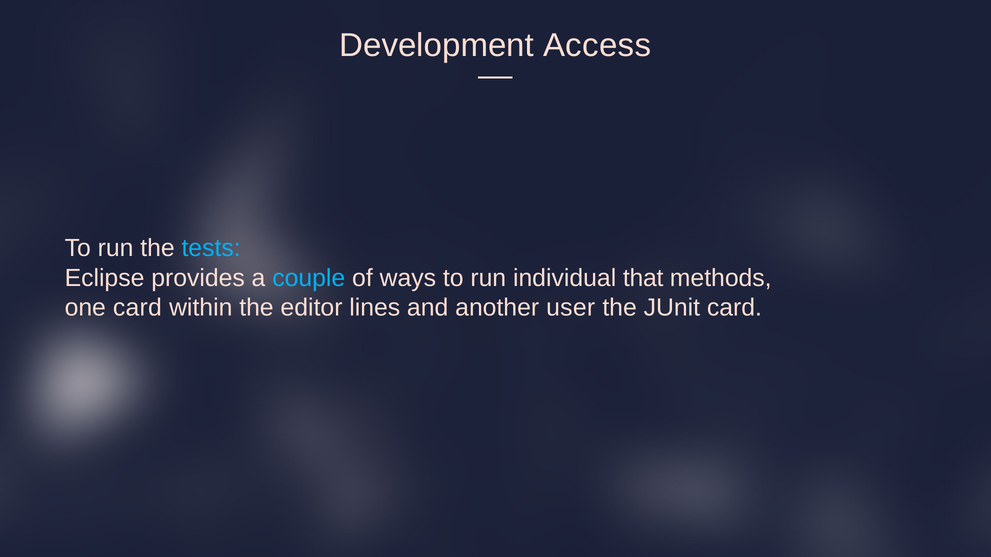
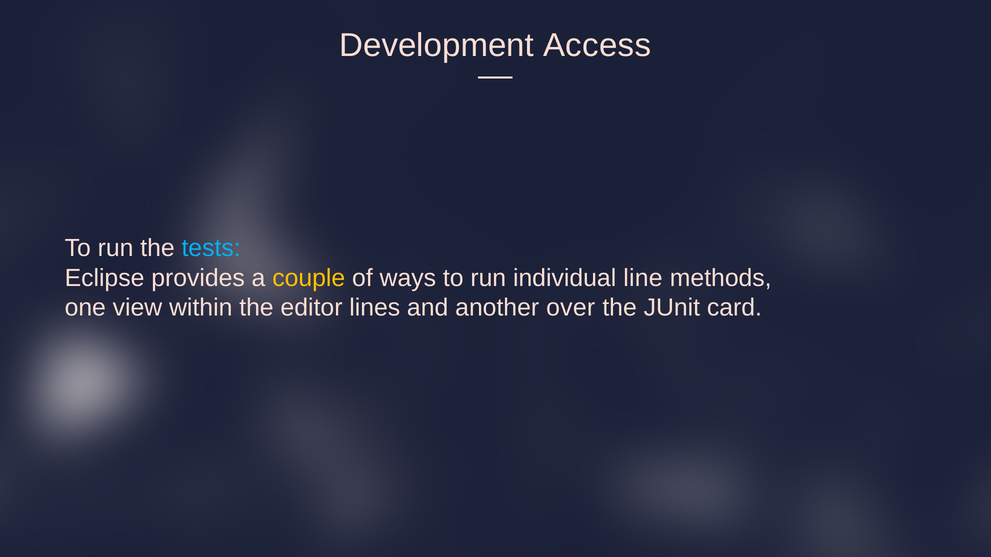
couple colour: light blue -> yellow (309, 278)
that: that -> line (643, 278)
one card: card -> view (137, 308)
user: user -> over (571, 308)
